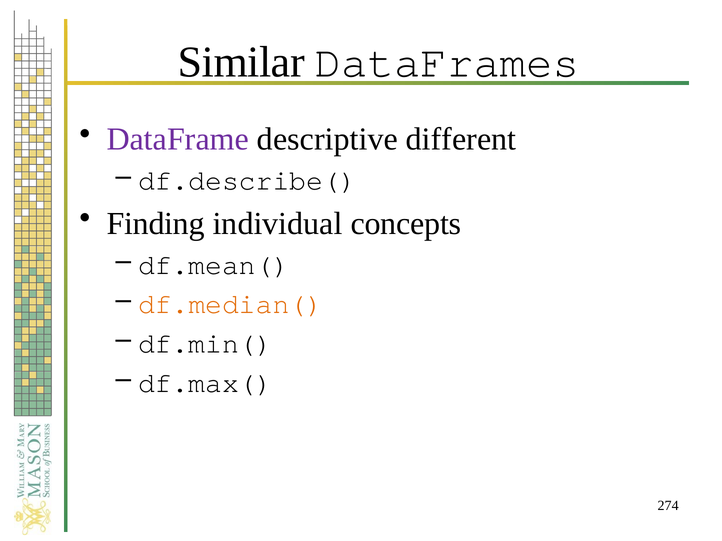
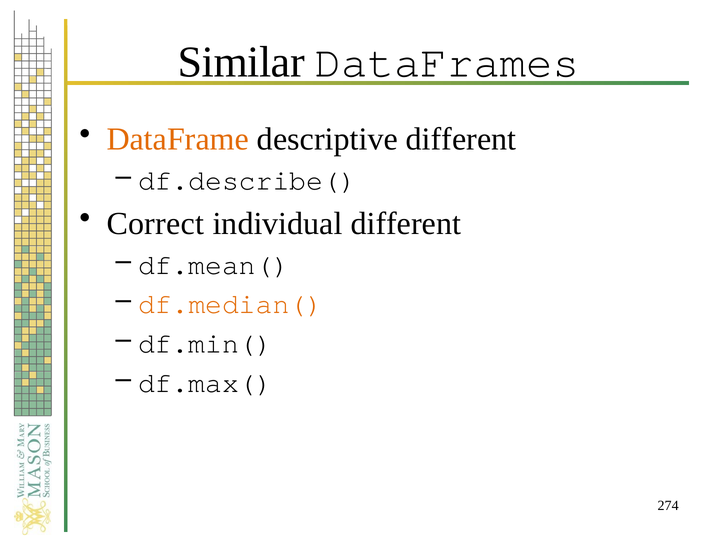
DataFrame colour: purple -> orange (178, 139)
Finding: Finding -> Correct (155, 224)
individual concepts: concepts -> different (406, 224)
